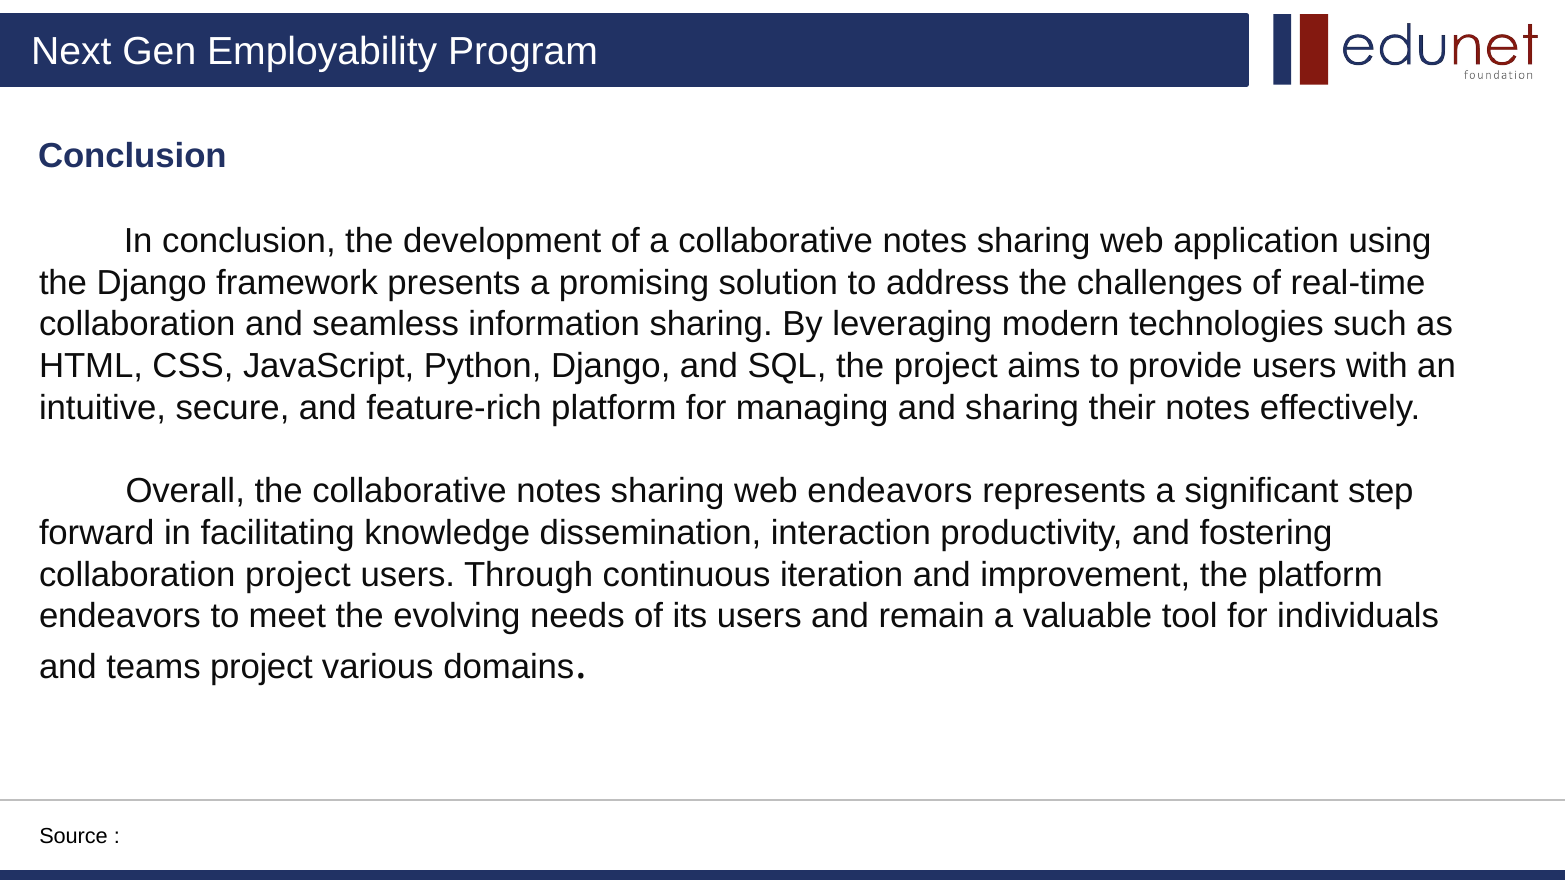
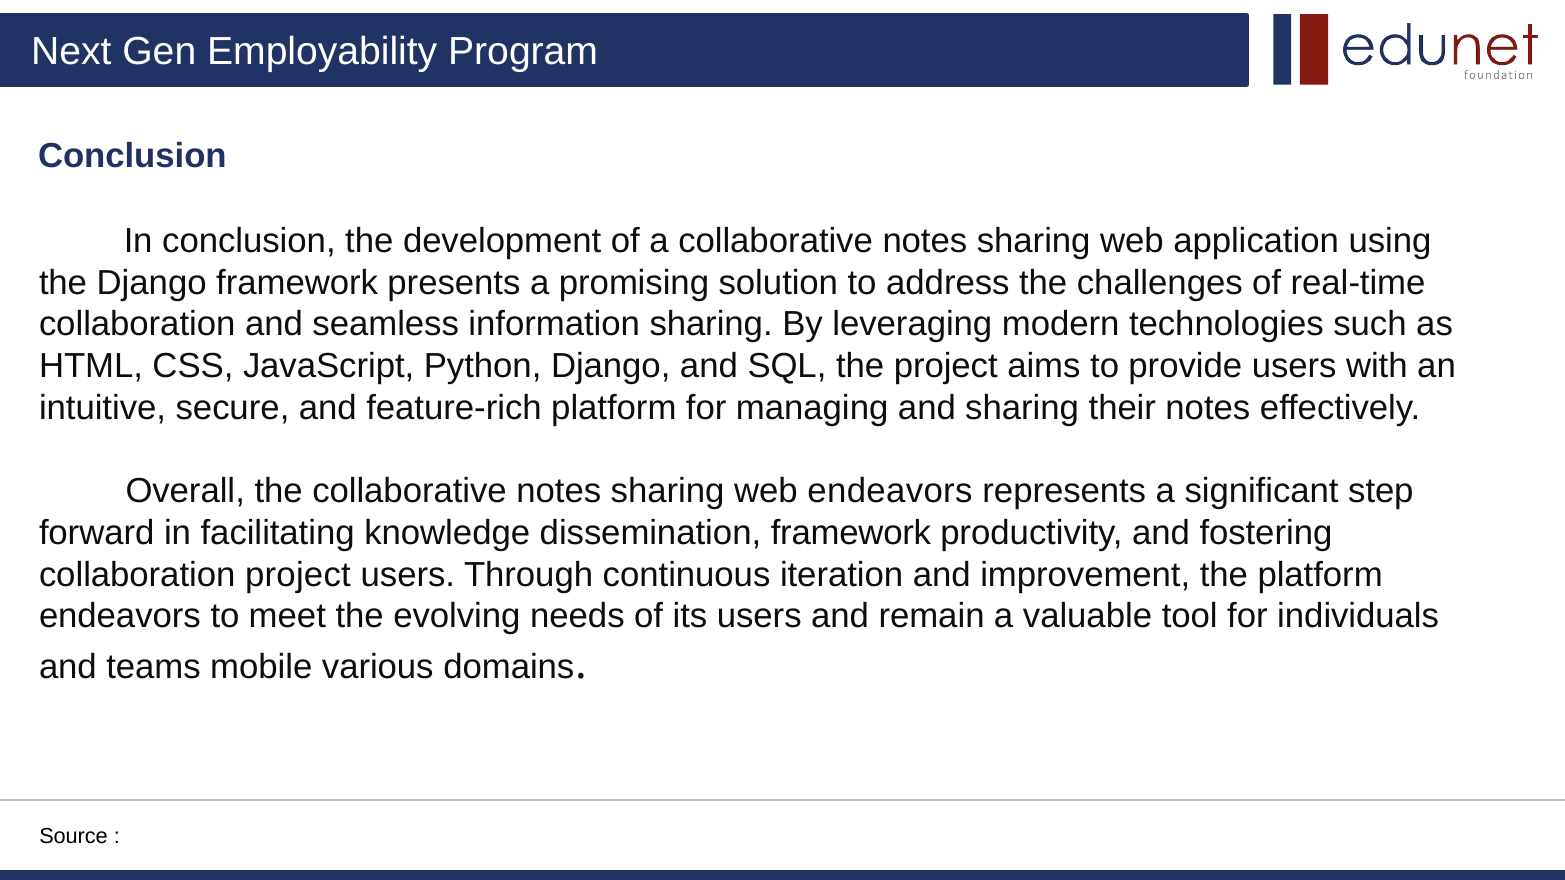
dissemination interaction: interaction -> framework (851, 533)
teams project: project -> mobile (261, 667)
